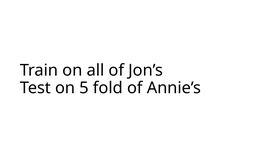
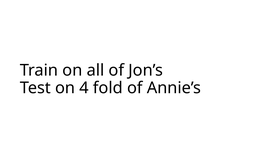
5: 5 -> 4 (84, 88)
